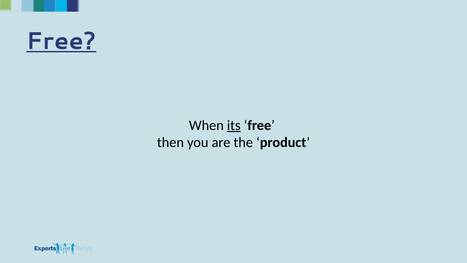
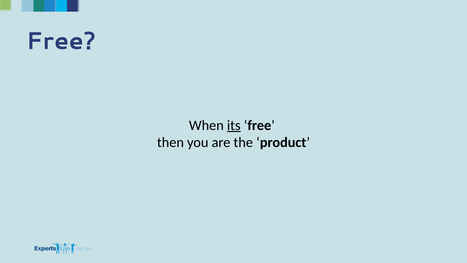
Free underline: present -> none (61, 41)
